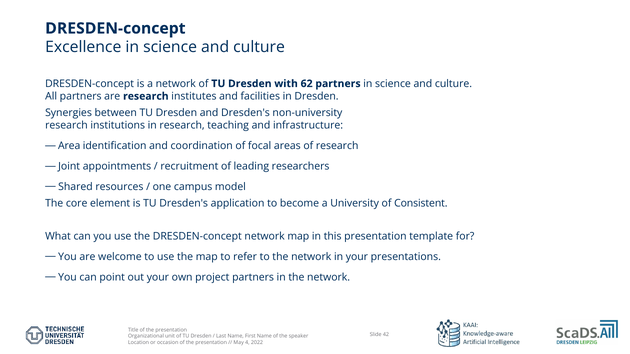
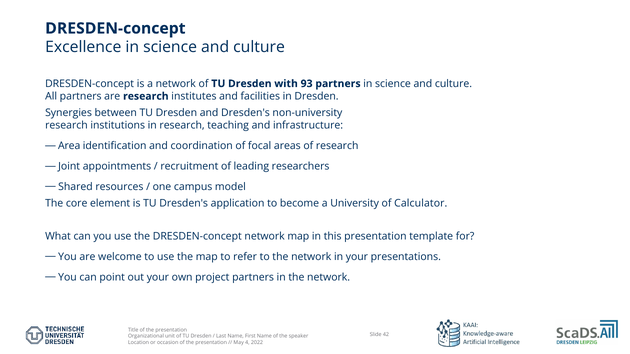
62: 62 -> 93 (307, 84)
Consistent: Consistent -> Calculator (421, 203)
